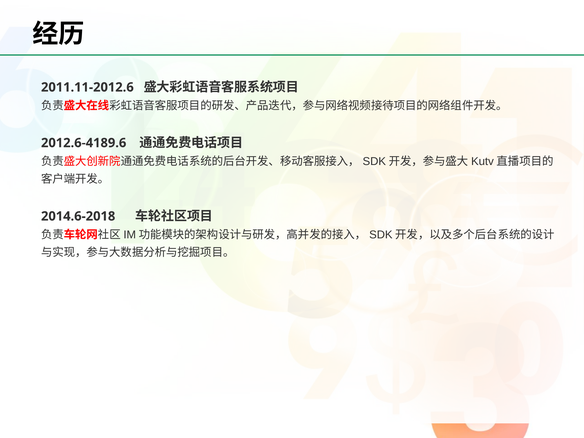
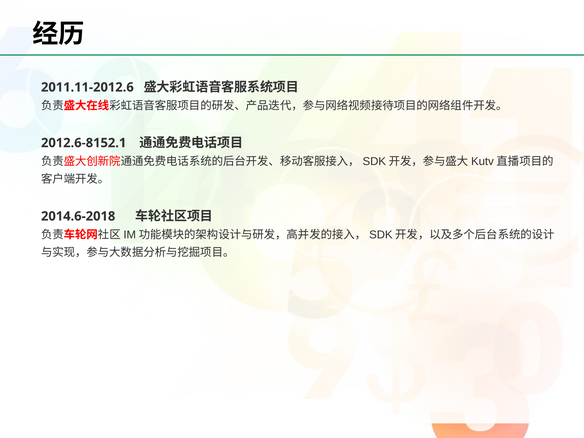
2012.6-4189.6: 2012.6-4189.6 -> 2012.6-8152.1 (84, 143)
